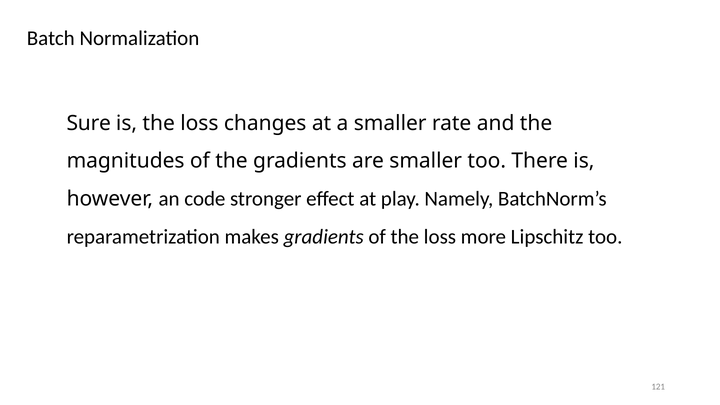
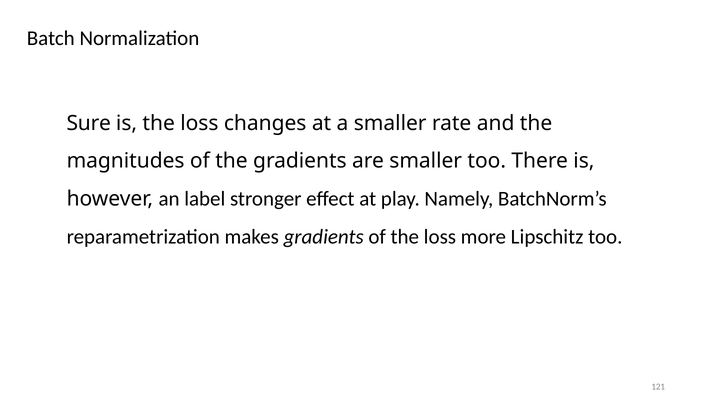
code: code -> label (205, 199)
